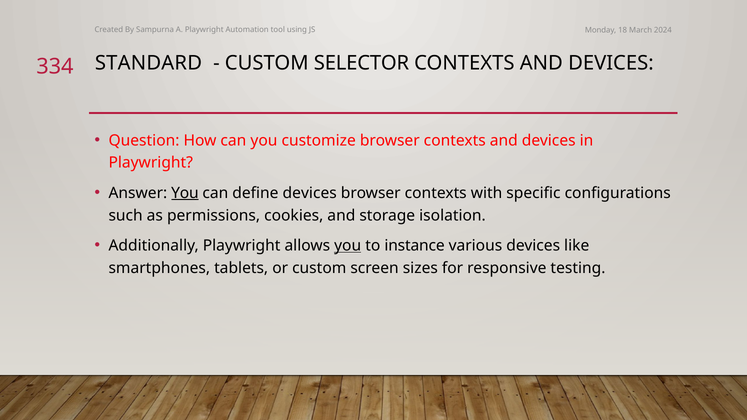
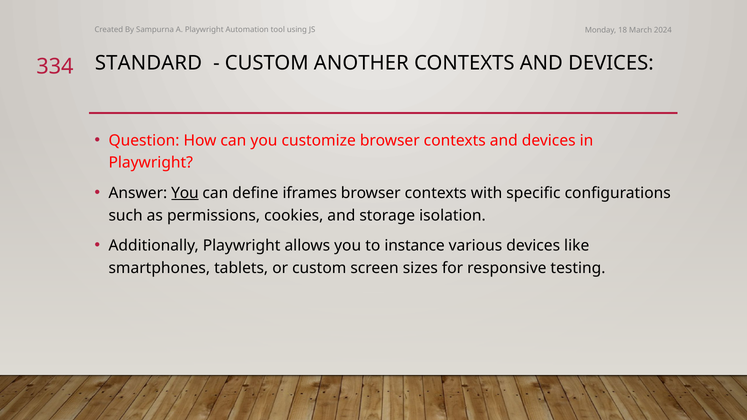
SELECTOR: SELECTOR -> ANOTHER (361, 63)
define devices: devices -> iframes (310, 193)
you underline: present -> none (348, 246)
